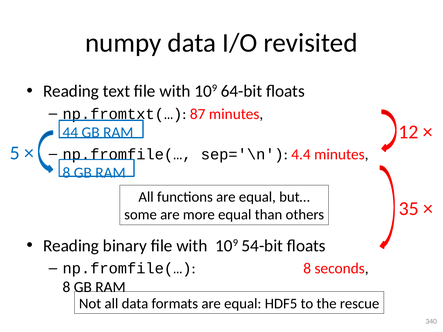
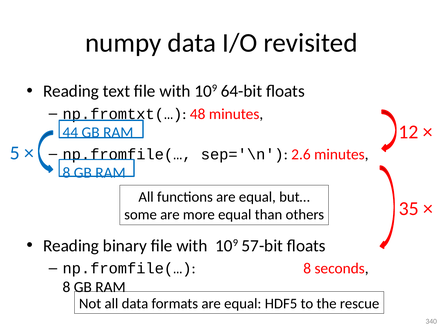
87: 87 -> 48 (198, 114)
4.4: 4.4 -> 2.6 (301, 155)
54-bit: 54-bit -> 57-bit (262, 246)
